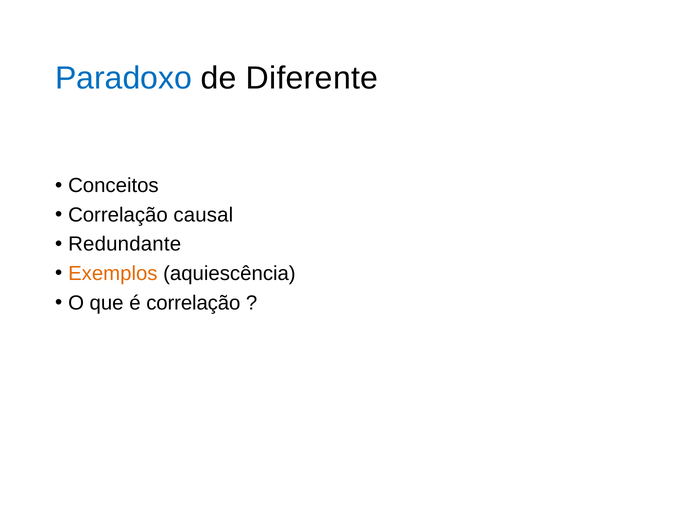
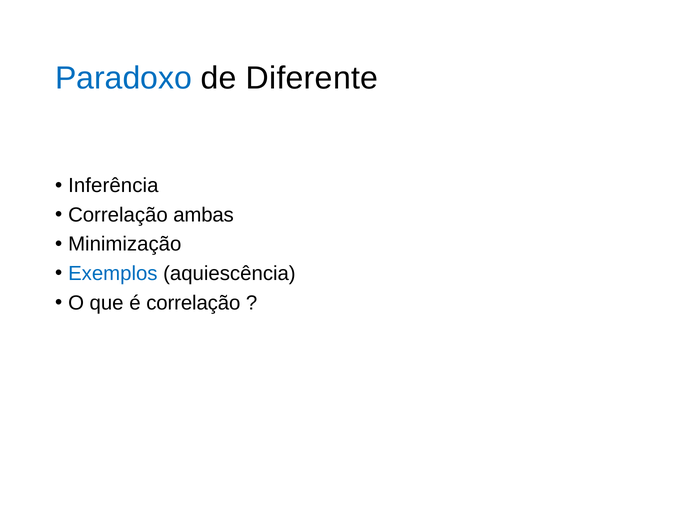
Conceitos: Conceitos -> Inferência (113, 186)
causal: causal -> ambas (204, 215)
Redundante: Redundante -> Minimização (125, 244)
Exemplos colour: orange -> blue (113, 274)
